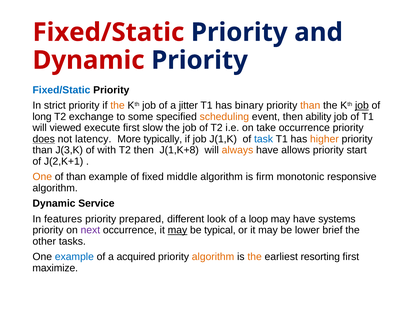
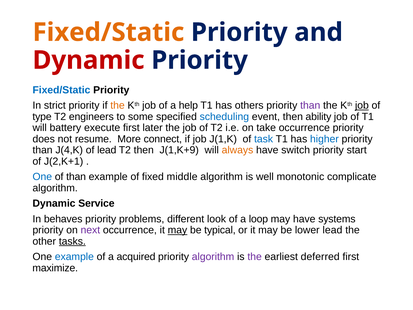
Fixed/Static colour: red -> orange (108, 32)
jitter: jitter -> help (188, 106)
binary: binary -> others (249, 106)
than colour: orange -> purple (310, 106)
long: long -> type (42, 117)
exchange: exchange -> engineers (91, 117)
scheduling colour: orange -> blue (224, 117)
viewed: viewed -> battery (65, 128)
slow: slow -> later (153, 128)
does underline: present -> none (44, 139)
latency: latency -> resume (93, 139)
typically: typically -> connect (163, 139)
higher colour: orange -> blue (324, 139)
J(3,K: J(3,K -> J(4,K (69, 150)
of with: with -> lead (107, 150)
J(1,K+8: J(1,K+8 -> J(1,K+9 (179, 150)
allows: allows -> switch (296, 150)
One colour: orange -> blue (42, 177)
firm: firm -> well (265, 177)
responsive: responsive -> complicate (352, 177)
features: features -> behaves (63, 219)
prepared: prepared -> problems (142, 219)
lower brief: brief -> lead (332, 230)
tasks underline: none -> present (72, 241)
algorithm colour: orange -> purple (213, 257)
the colour: orange -> purple (255, 257)
resorting: resorting -> deferred (320, 257)
